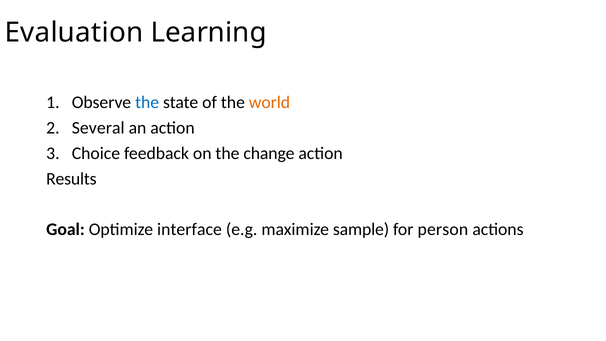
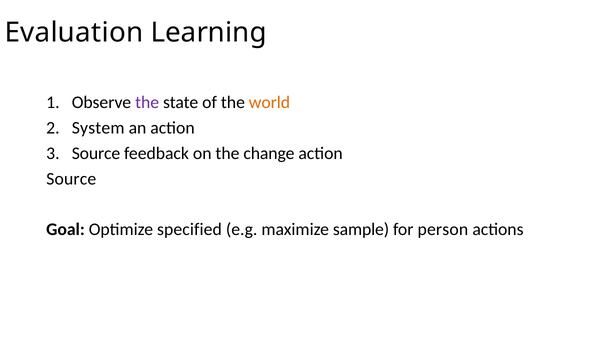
the colour: blue -> purple (147, 102)
Several: Several -> System (98, 128)
Choice: Choice -> Source (96, 153)
Results: Results -> Source (71, 179)
interface: interface -> specified (189, 230)
